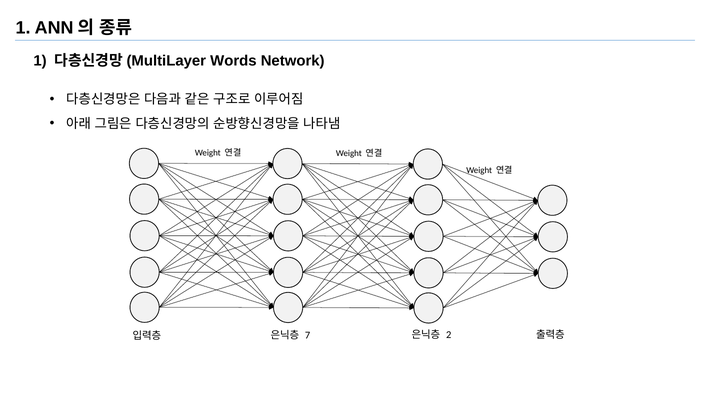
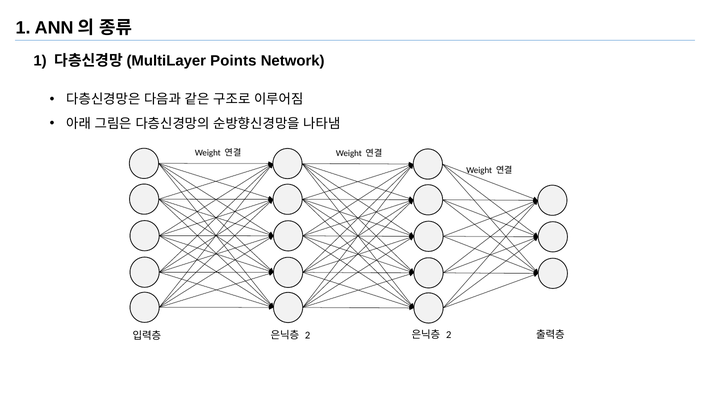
Words: Words -> Points (233, 61)
7: 7 -> 2 (308, 335)
